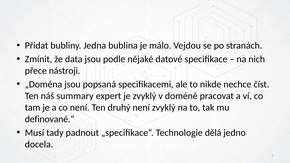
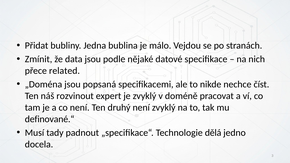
nástroji: nástroji -> related (64, 71)
summary: summary -> rozvinout (75, 96)
